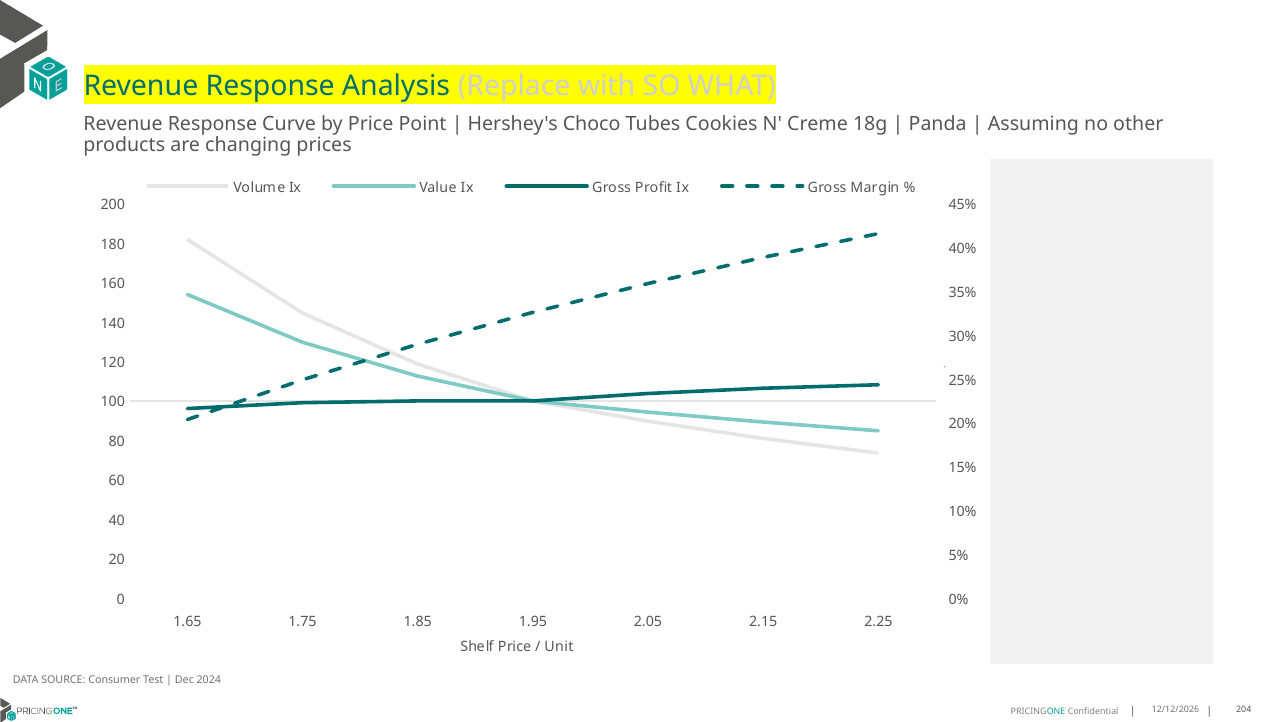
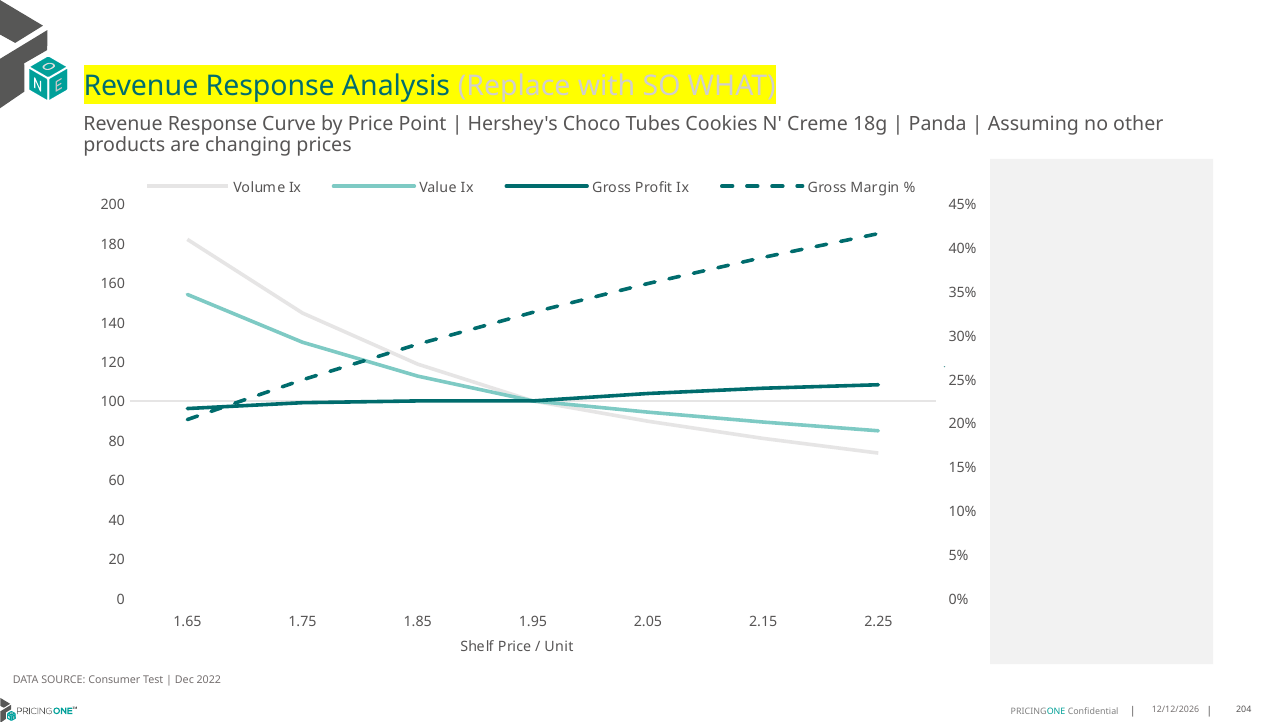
2024: 2024 -> 2022 (209, 680)
